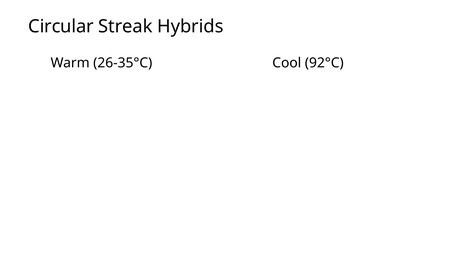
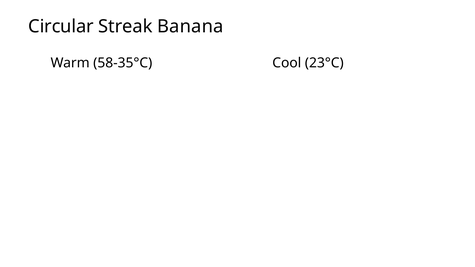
Hybrids: Hybrids -> Banana (190, 27)
26-35°C: 26-35°C -> 58-35°C (123, 63)
92°C: 92°C -> 23°C (324, 63)
